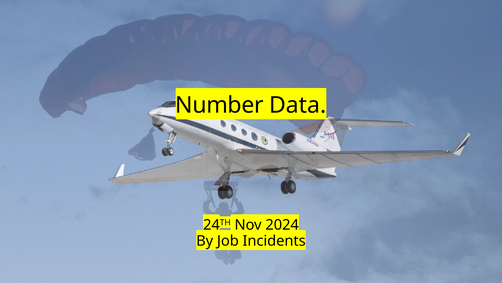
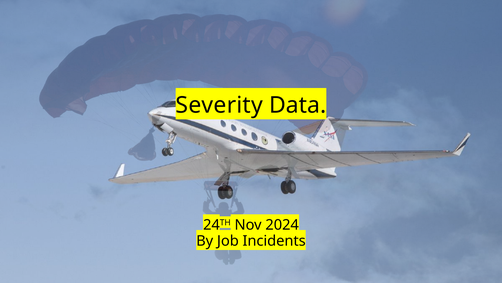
Number: Number -> Severity (219, 105)
